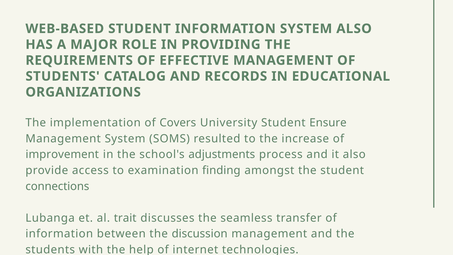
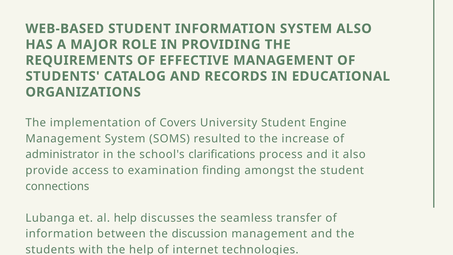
Ensure: Ensure -> Engine (328, 123)
improvement: improvement -> administrator (62, 154)
adjustments: adjustments -> clarifications (222, 154)
al trait: trait -> help (125, 218)
